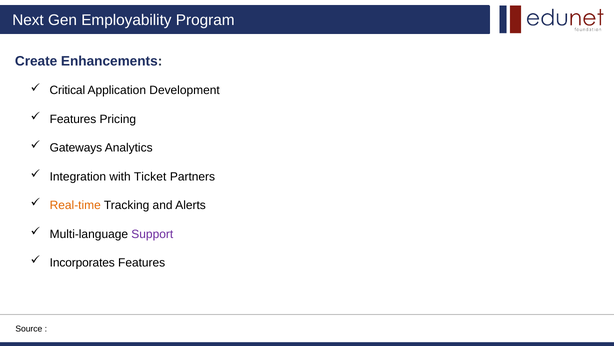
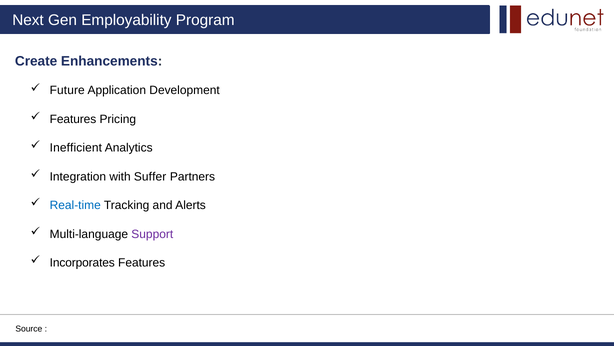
Critical: Critical -> Future (67, 90)
Gateways: Gateways -> Inefficient (76, 148)
Ticket: Ticket -> Suffer (150, 176)
Real-time colour: orange -> blue (75, 205)
